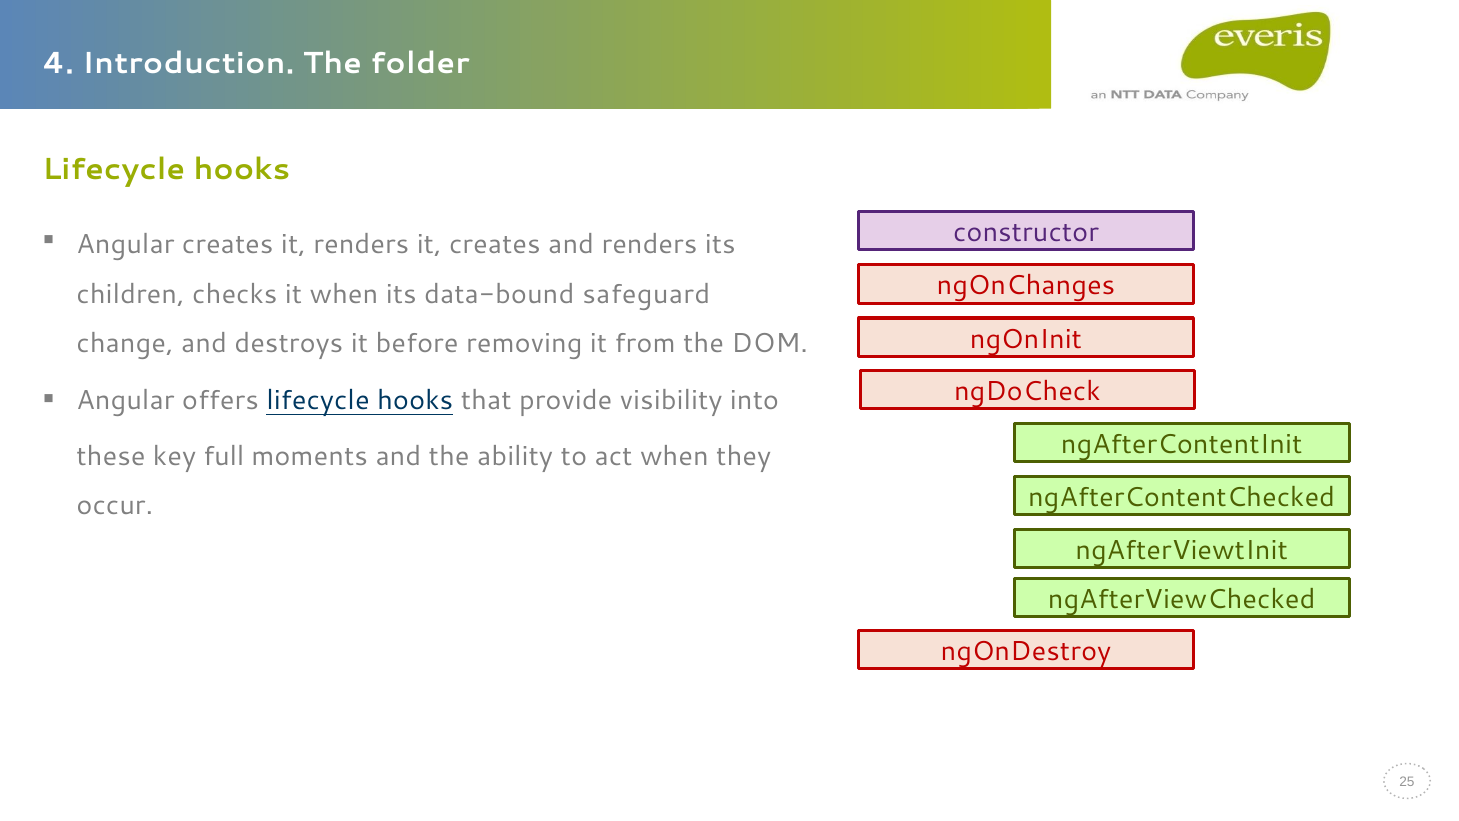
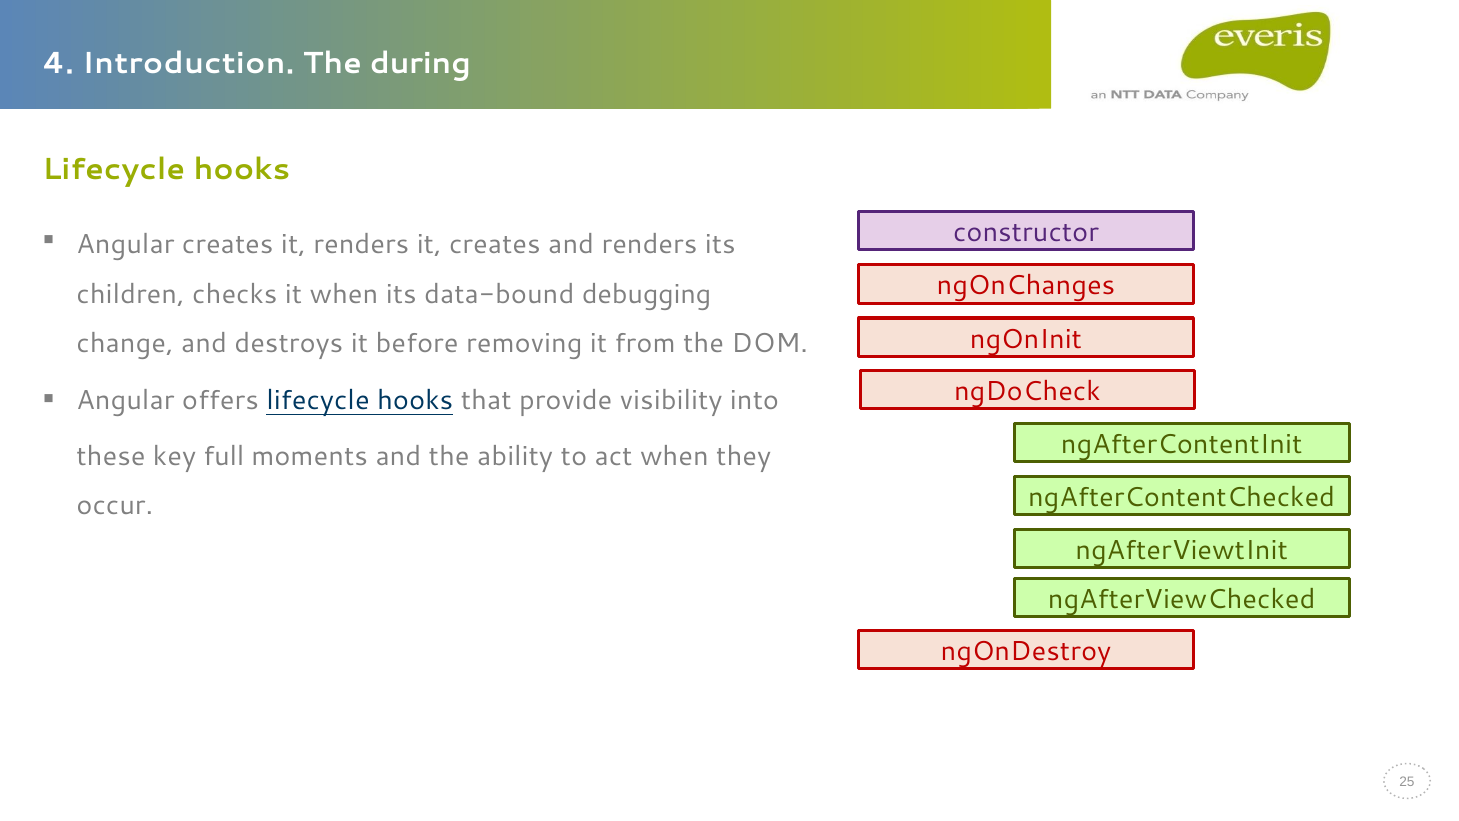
folder: folder -> during (420, 63)
safeguard: safeguard -> debugging (647, 294)
